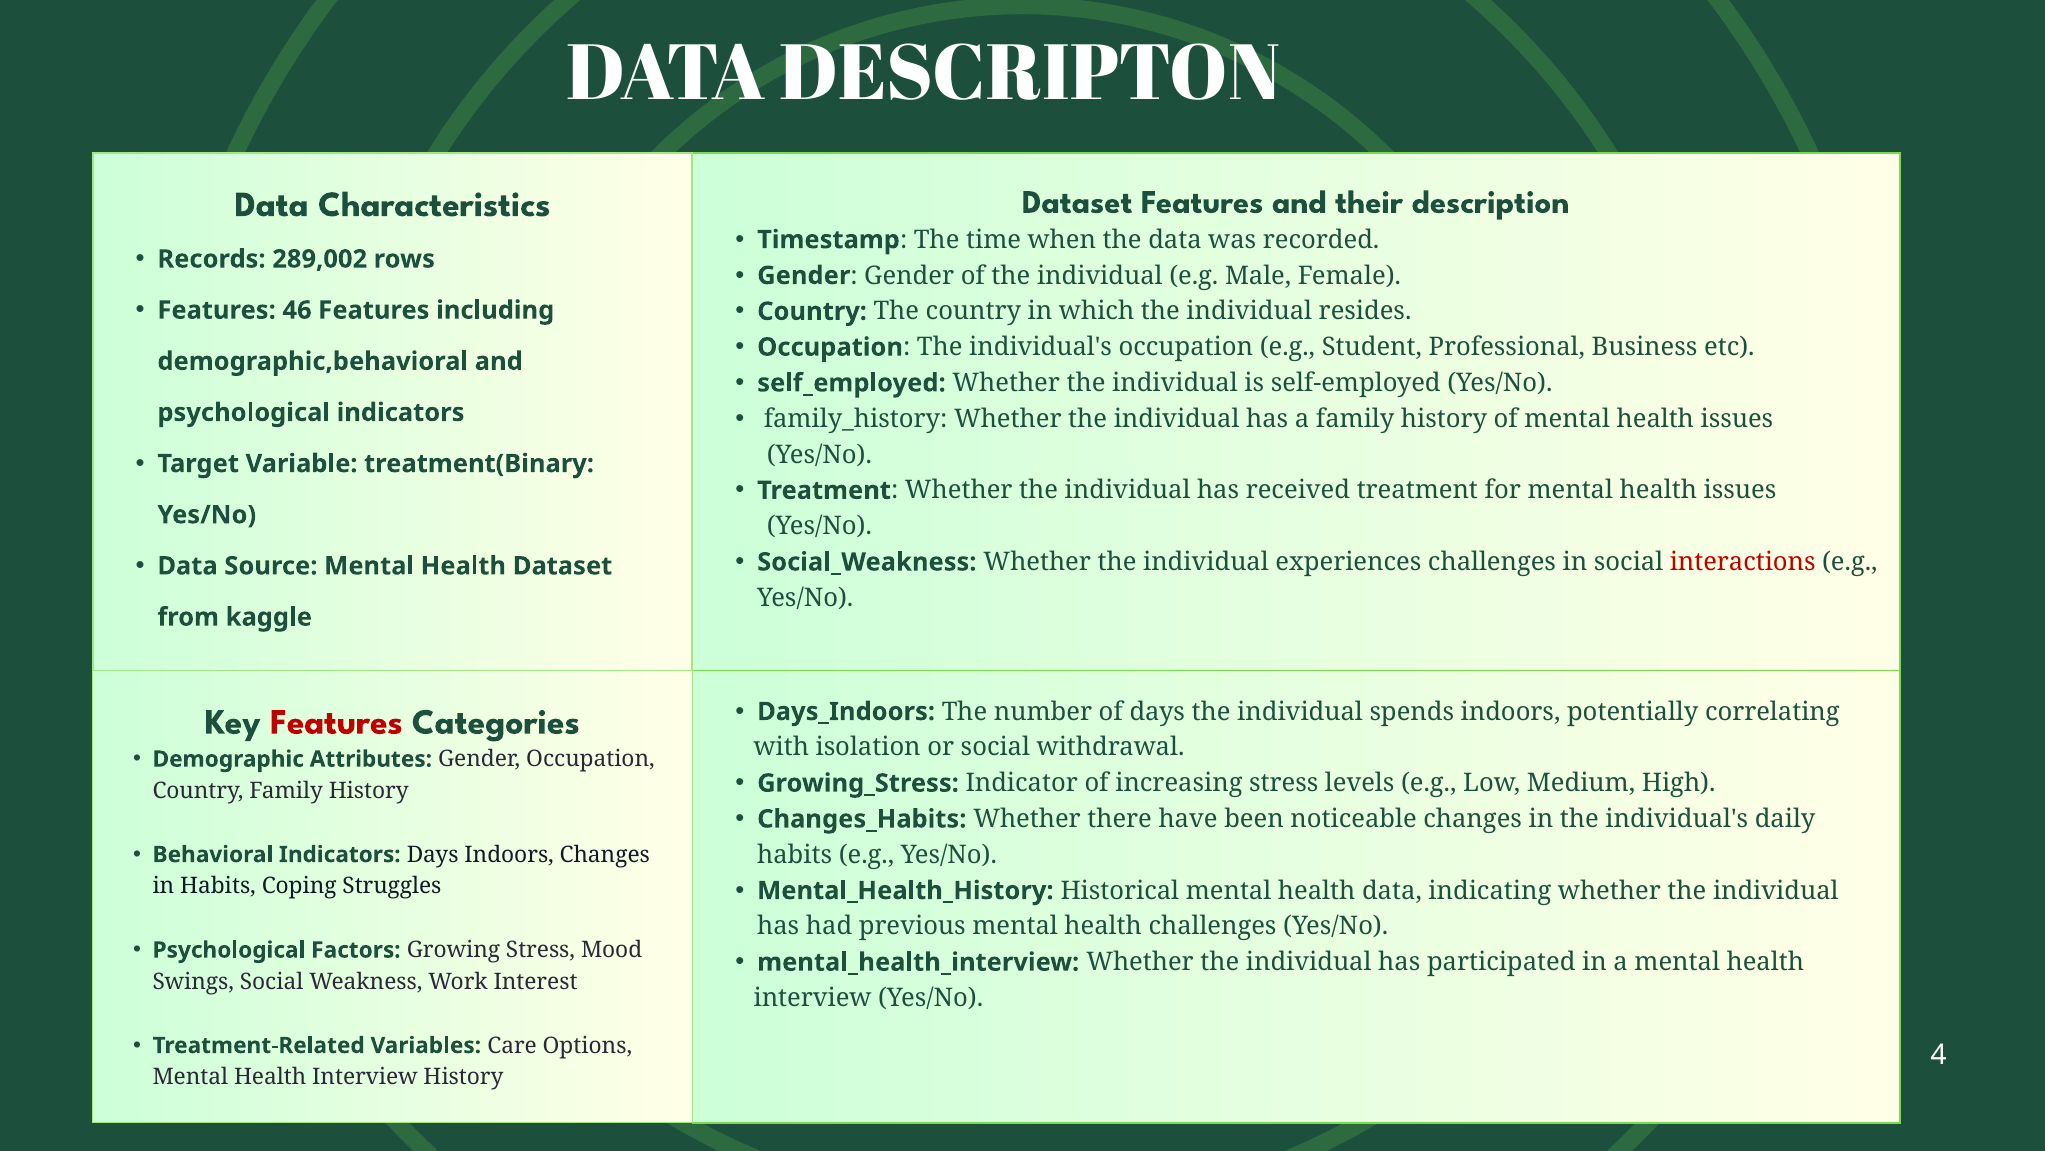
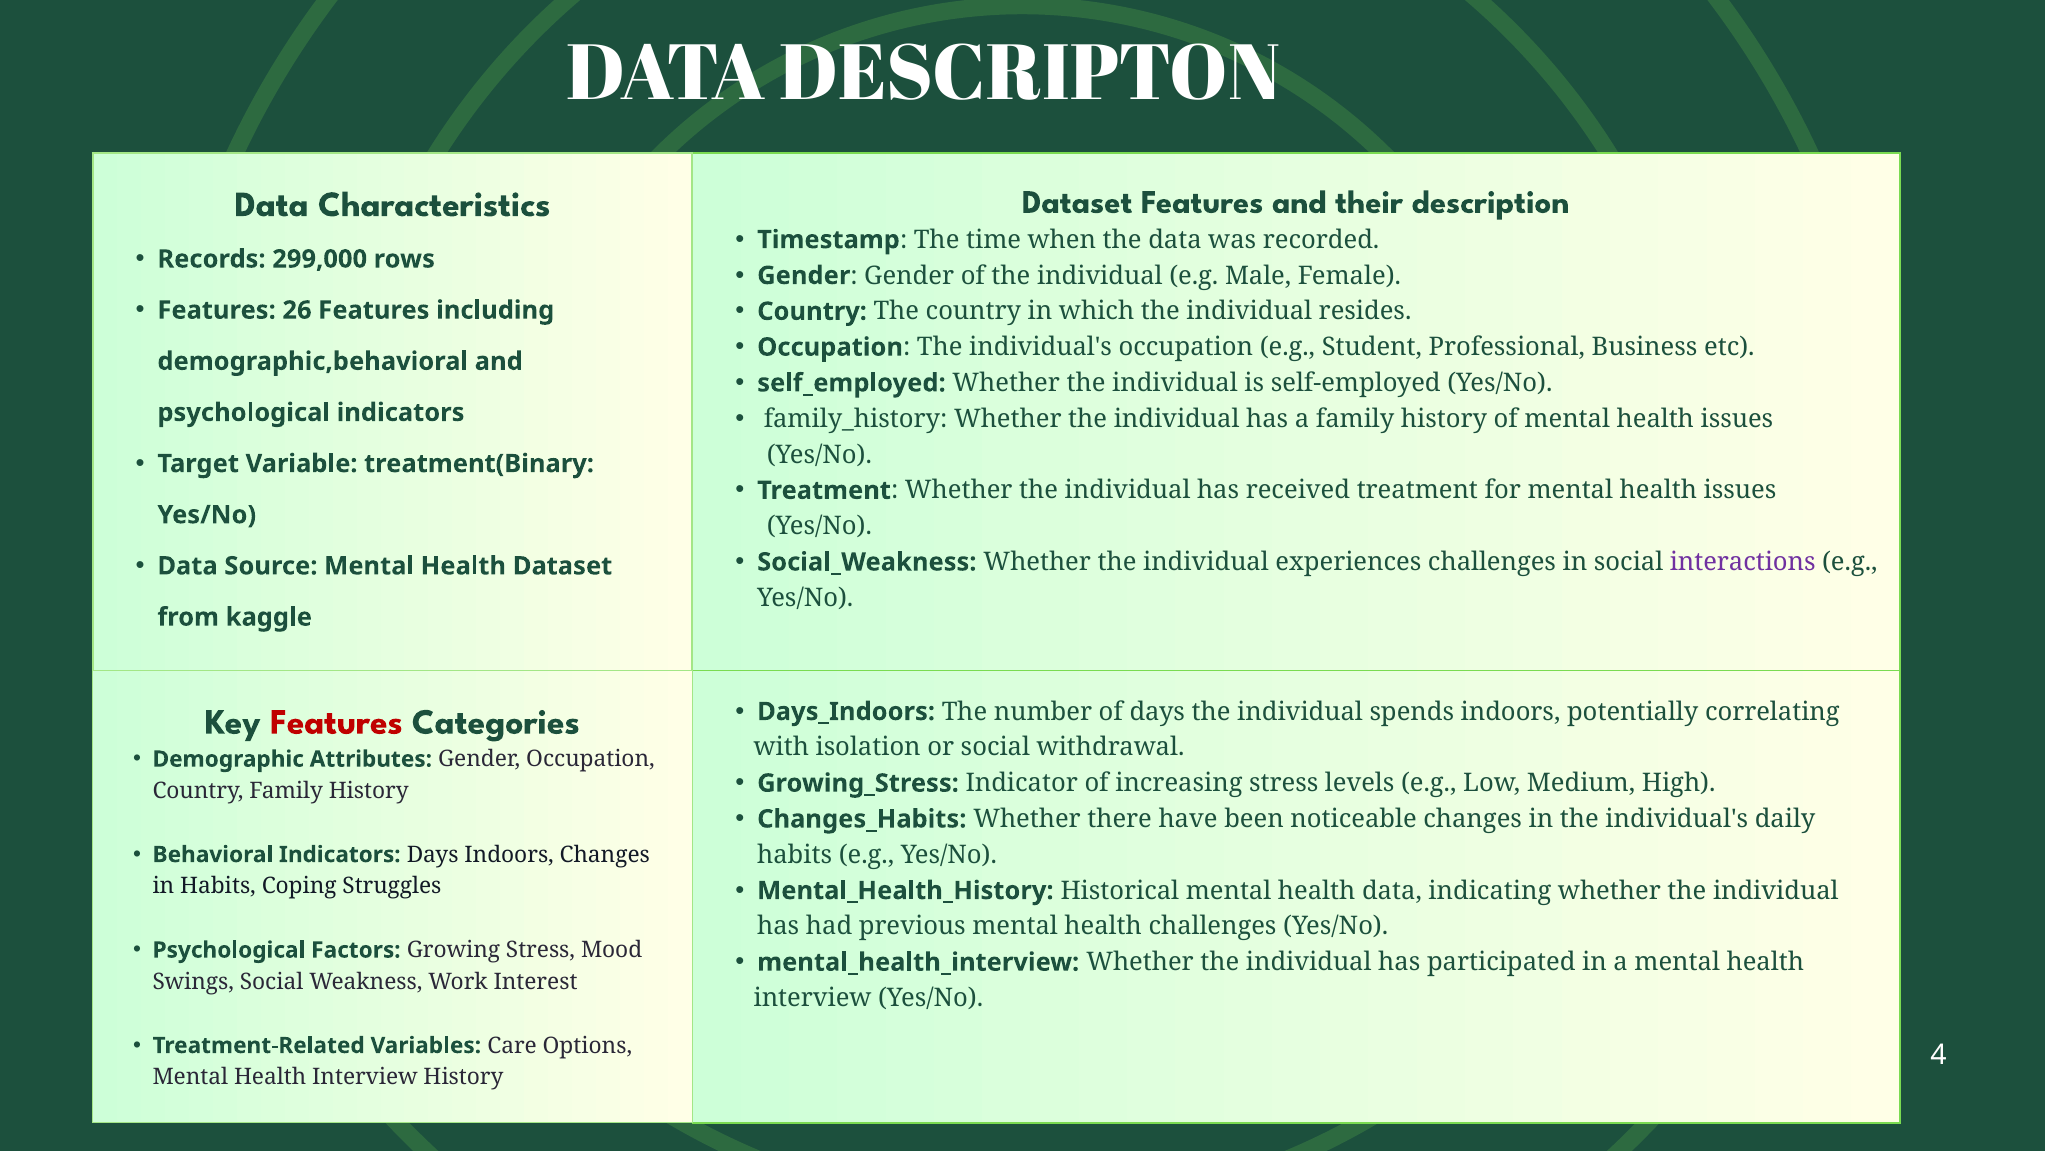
289,002: 289,002 -> 299,000 (320, 259)
46: 46 -> 26 (297, 310)
interactions colour: red -> purple (1743, 562)
